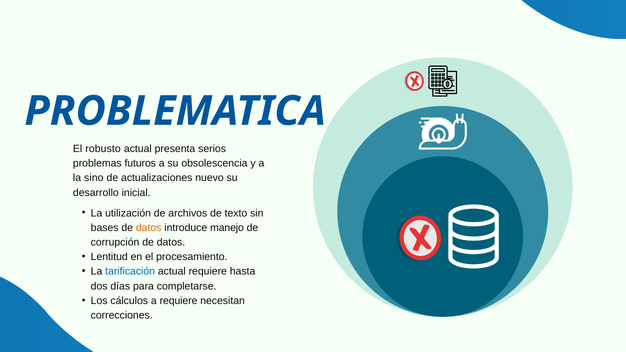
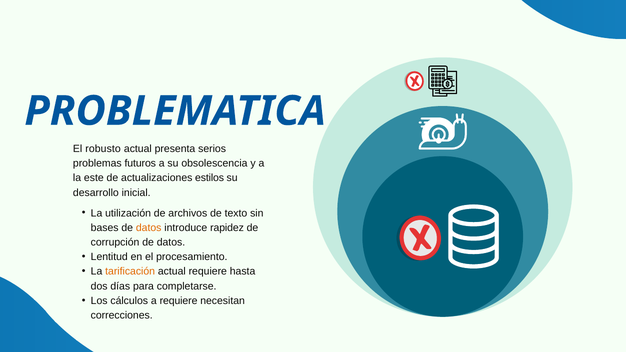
sino: sino -> este (94, 178)
nuevo: nuevo -> estilos (210, 178)
manejo: manejo -> rapidez (227, 228)
tarificación colour: blue -> orange (130, 272)
